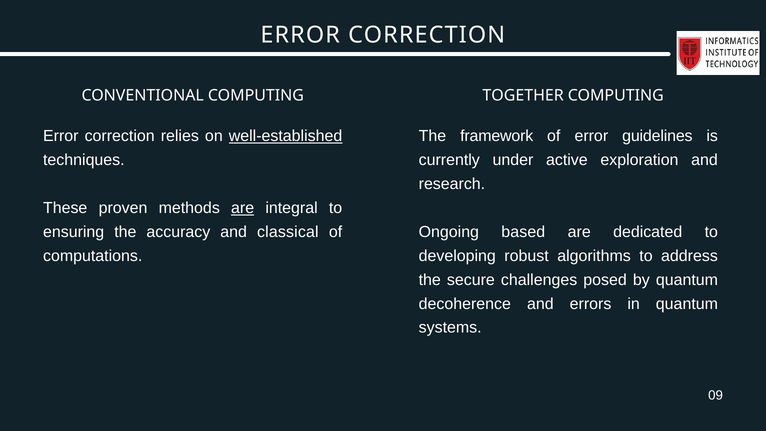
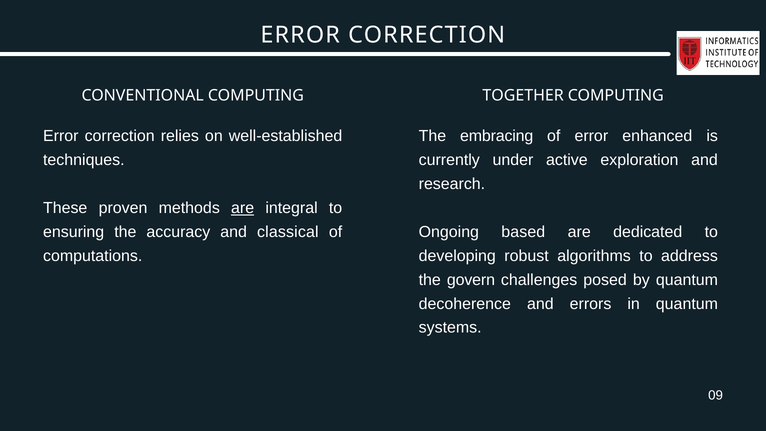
well-established underline: present -> none (286, 136)
framework: framework -> embracing (497, 136)
guidelines: guidelines -> enhanced (657, 136)
secure: secure -> govern (471, 280)
